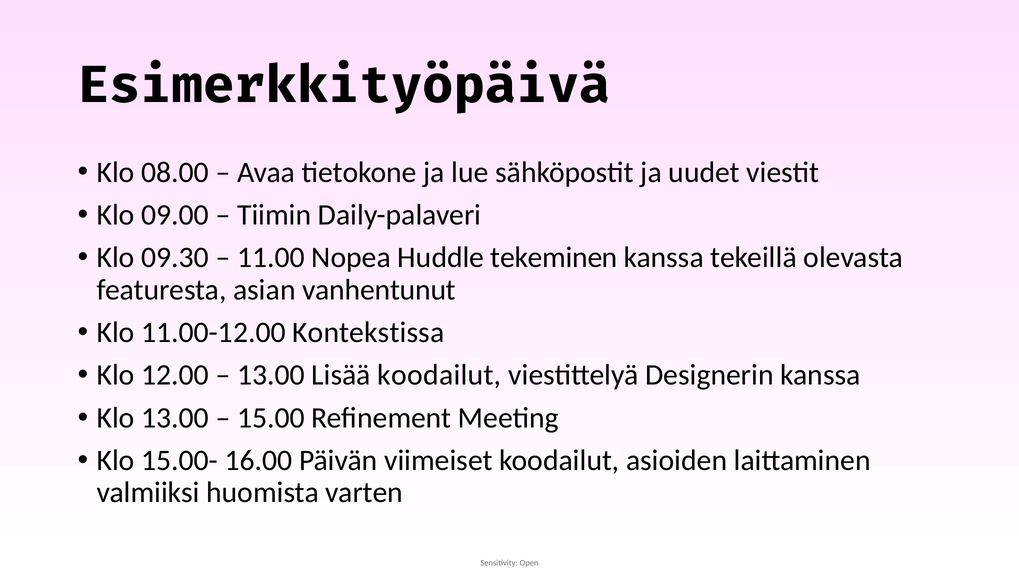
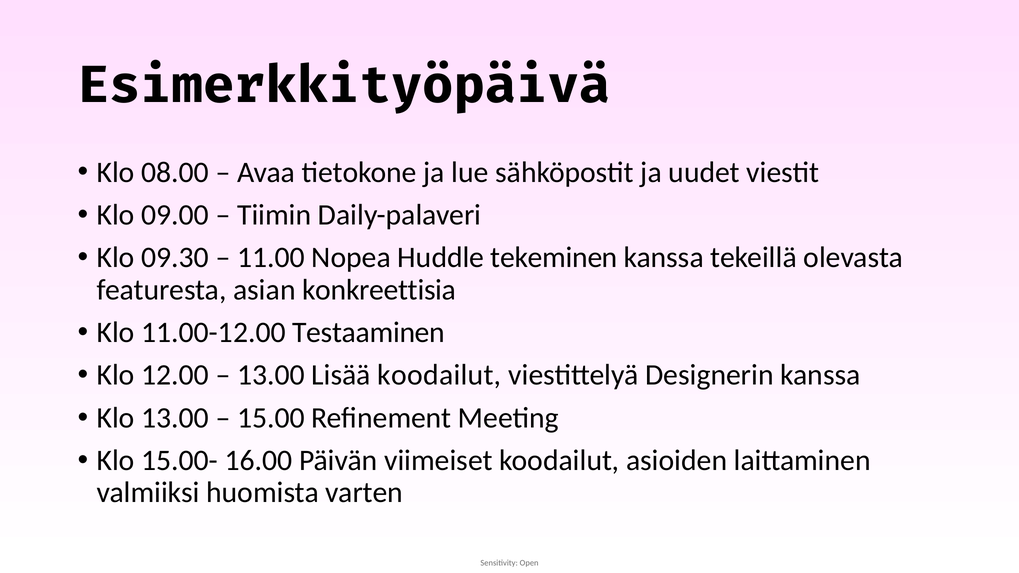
vanhentunut: vanhentunut -> konkreettisia (379, 290)
Kontekstissa: Kontekstissa -> Testaaminen (369, 333)
